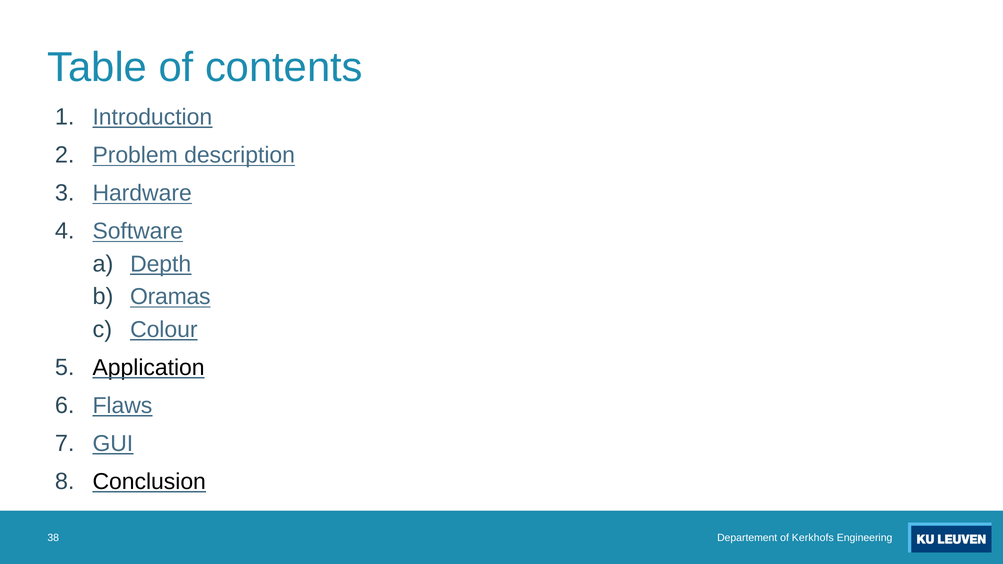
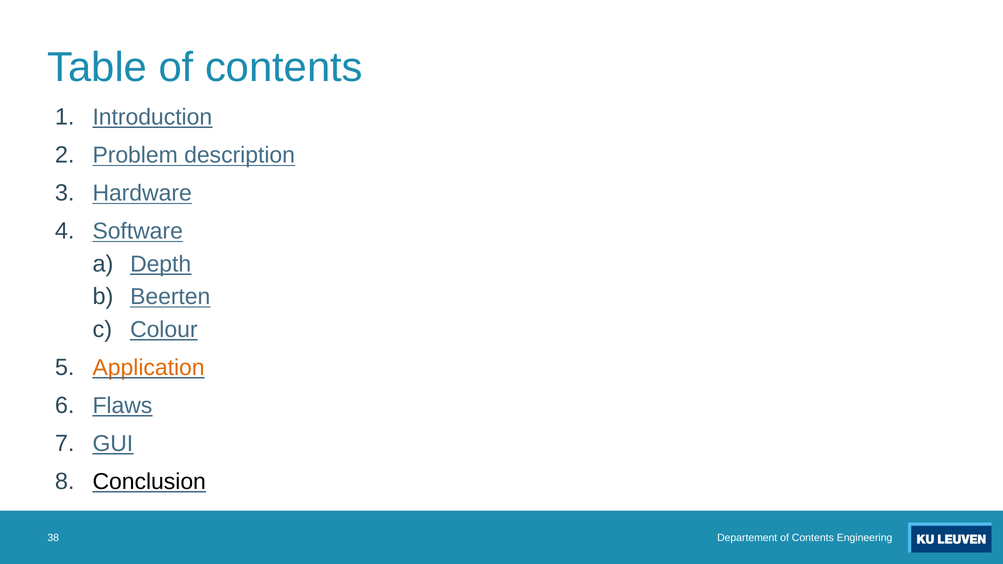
Oramas: Oramas -> Beerten (170, 297)
Application colour: black -> orange (149, 368)
Departement of Kerkhofs: Kerkhofs -> Contents (813, 538)
